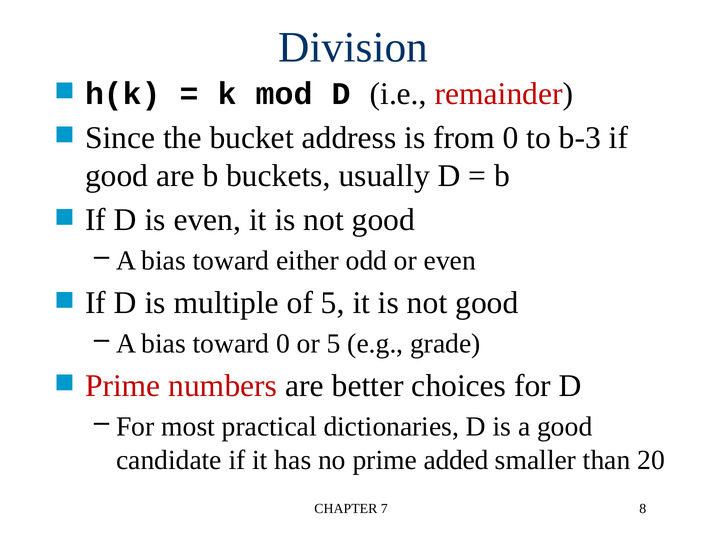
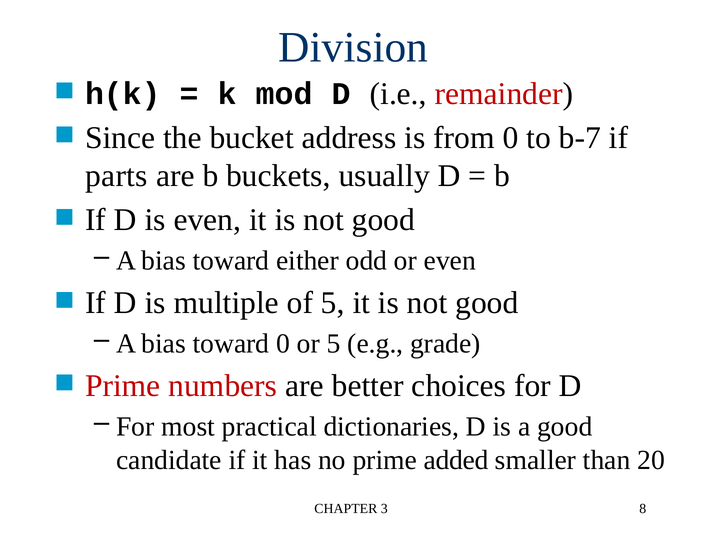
b-3: b-3 -> b-7 (580, 138)
good: good -> parts (116, 176)
7: 7 -> 3 (384, 509)
